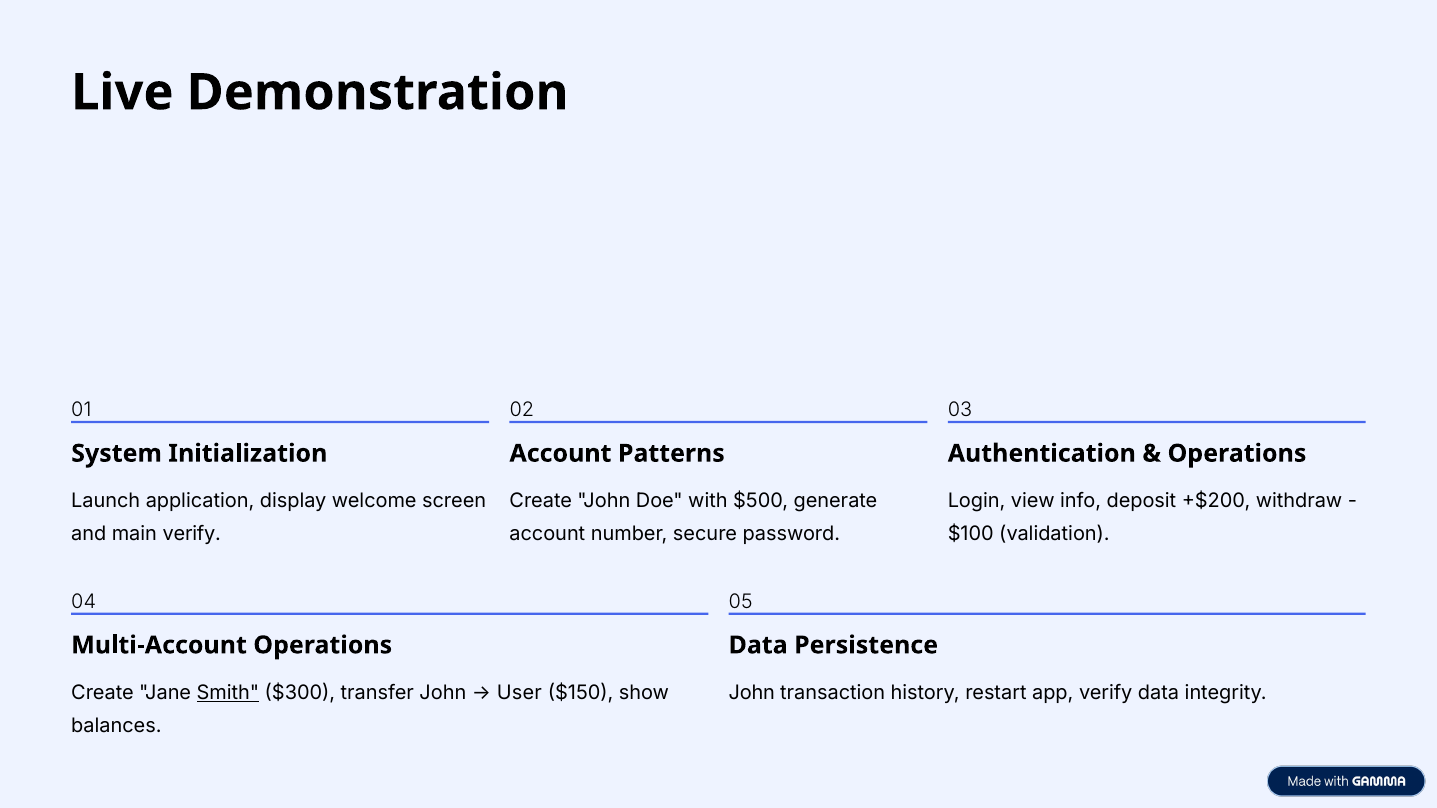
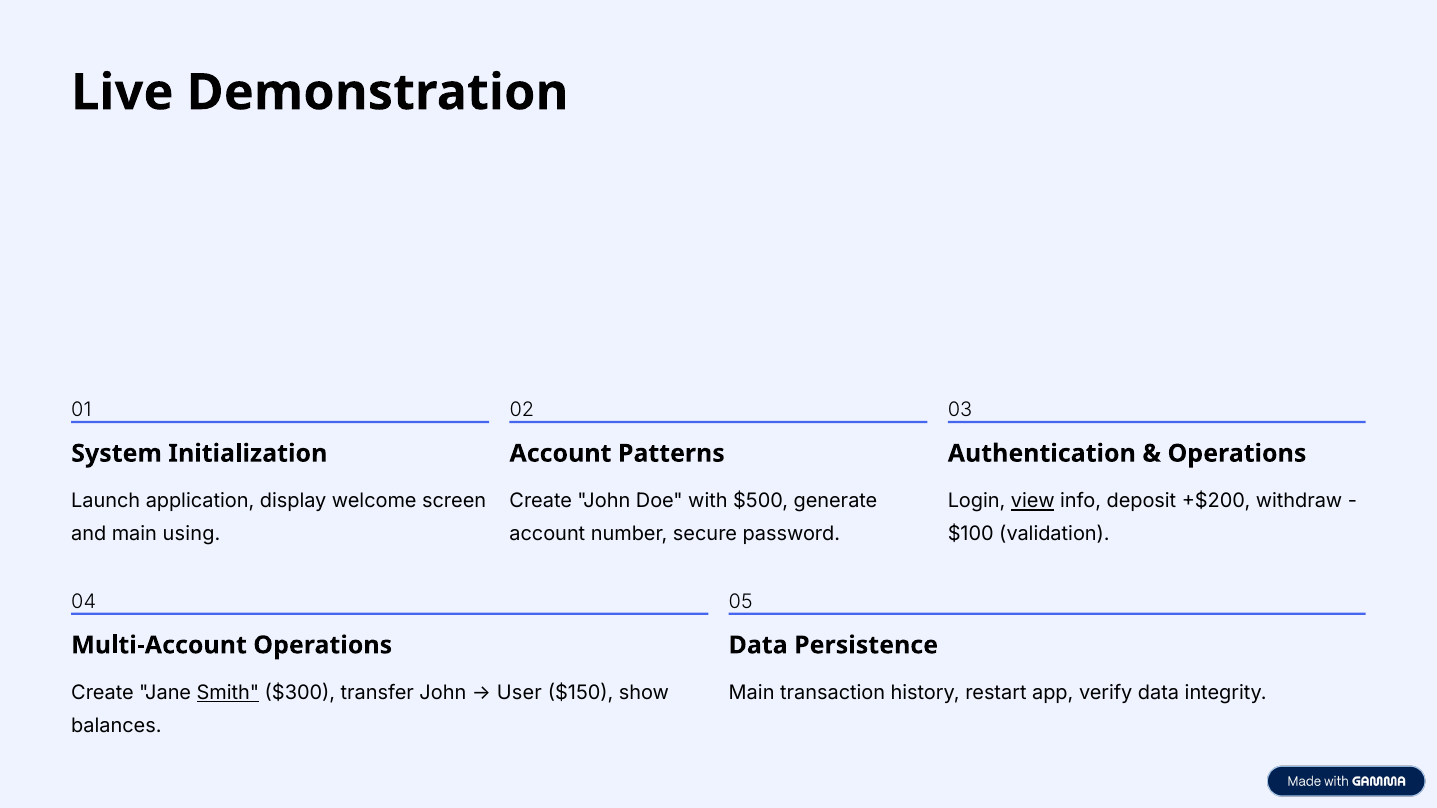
view underline: none -> present (1033, 502)
main verify: verify -> using (192, 534)
John: John -> Main (752, 693)
